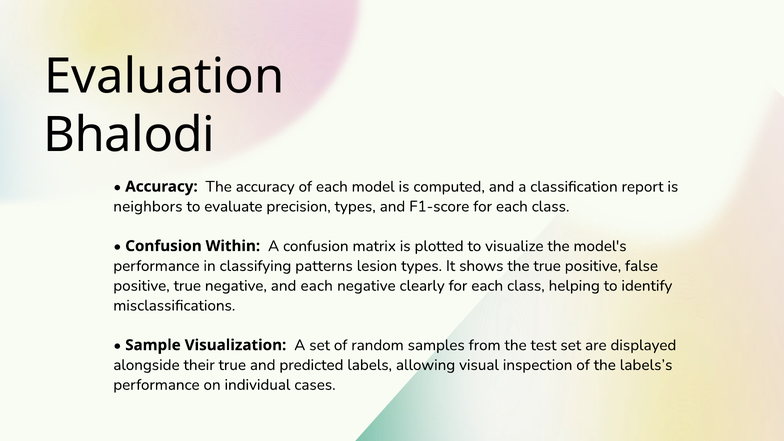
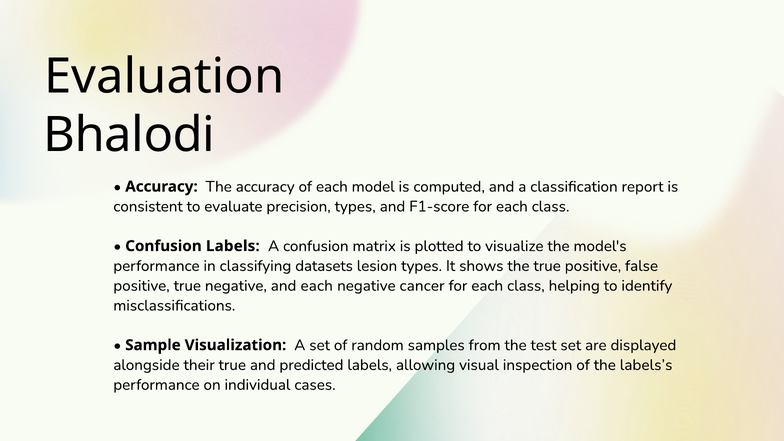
neighbors: neighbors -> consistent (148, 206)
Confusion Within: Within -> Labels (233, 246)
patterns: patterns -> datasets (324, 266)
clearly: clearly -> cancer (422, 286)
